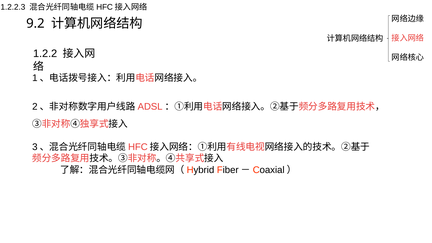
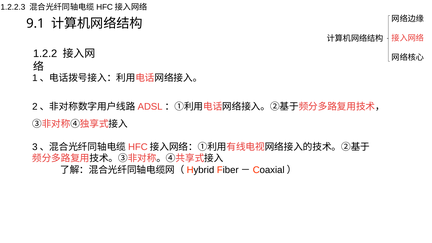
9.2: 9.2 -> 9.1 (35, 24)
